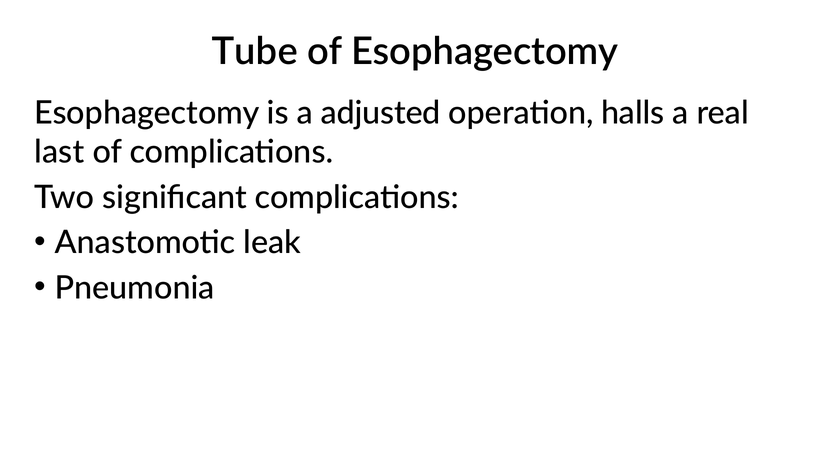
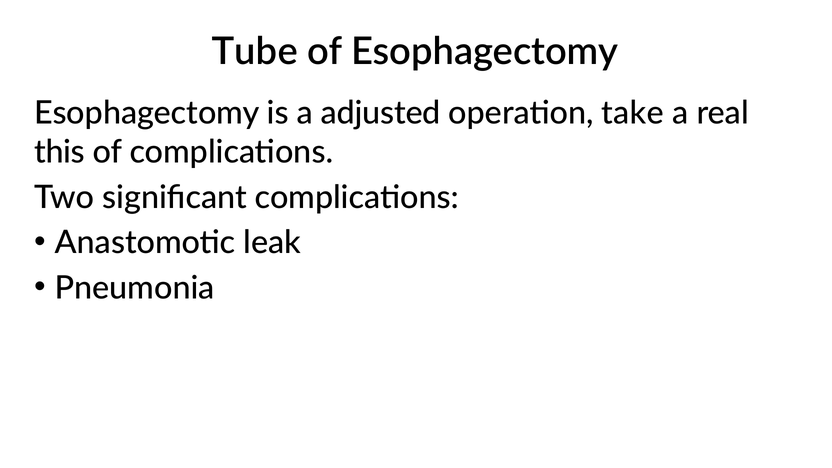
halls: halls -> take (632, 113)
last: last -> this (60, 152)
